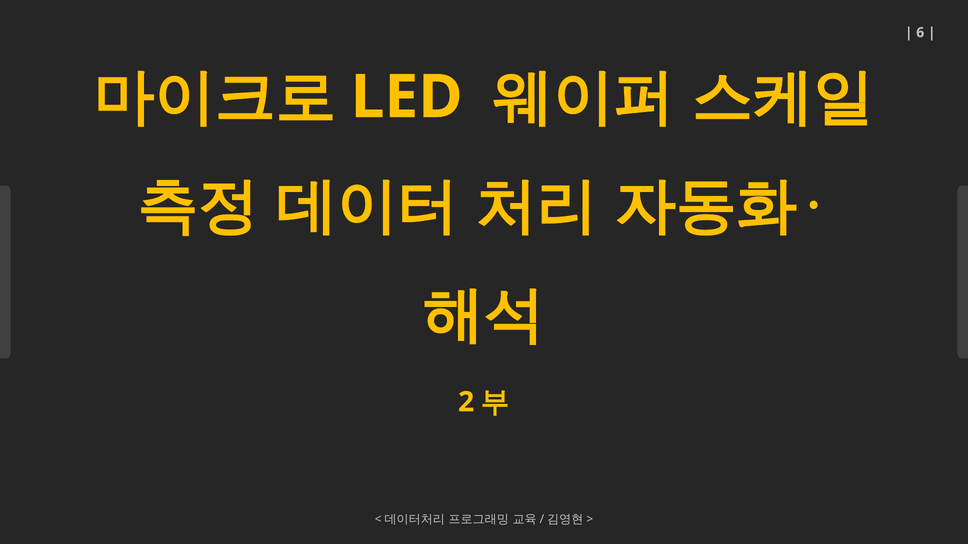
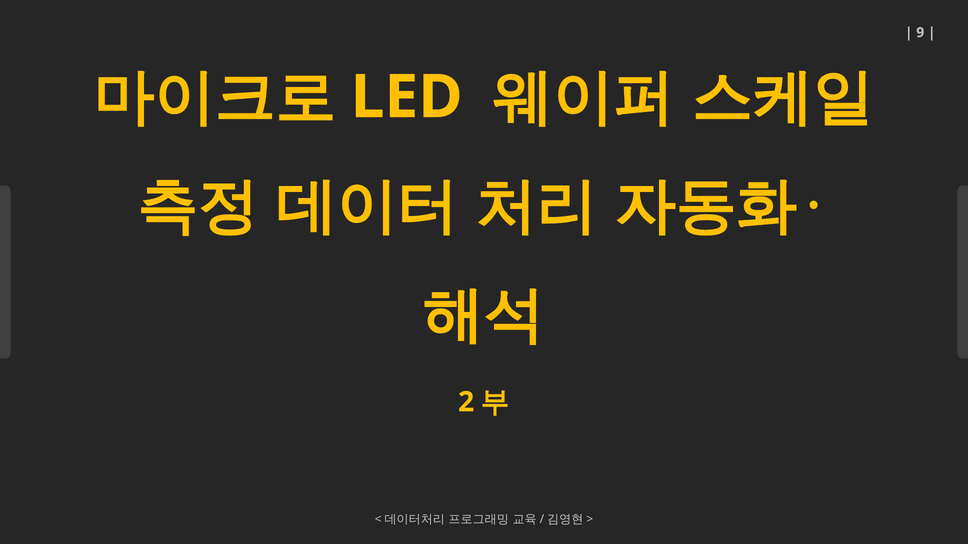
6: 6 -> 9 (920, 33)
